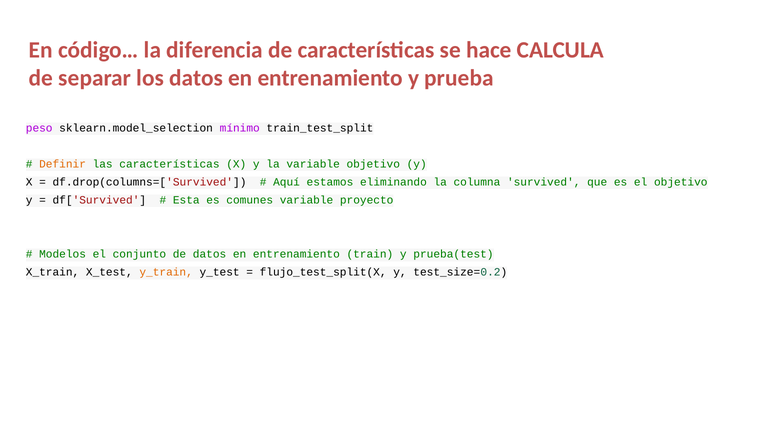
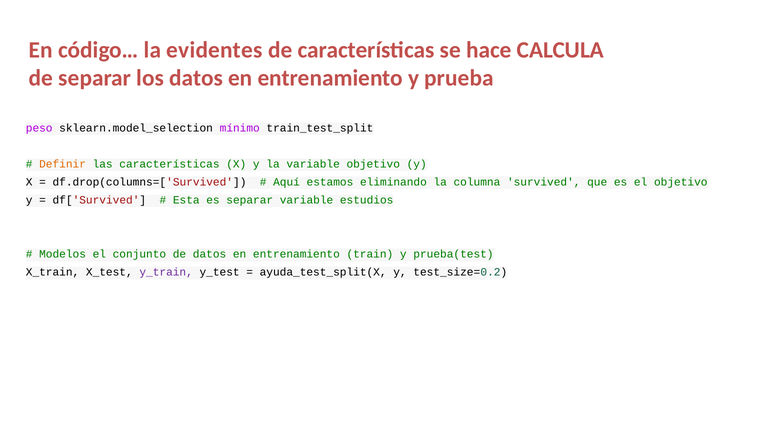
diferencia: diferencia -> evidentes (214, 50)
es comunes: comunes -> separar (250, 200)
proyecto: proyecto -> estudios (367, 200)
y_train colour: orange -> purple (166, 272)
flujo_test_split(X: flujo_test_split(X -> ayuda_test_split(X (323, 272)
